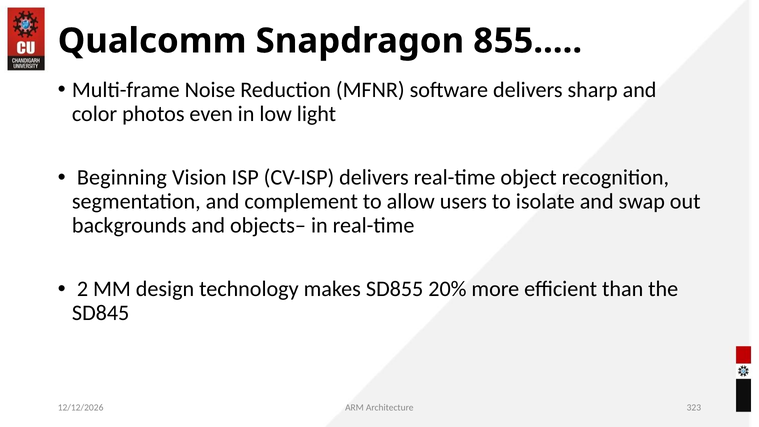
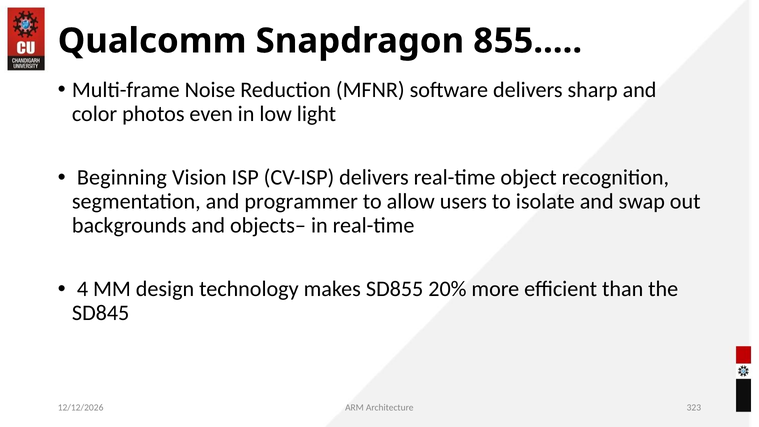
complement: complement -> programmer (301, 201)
2: 2 -> 4 (83, 289)
